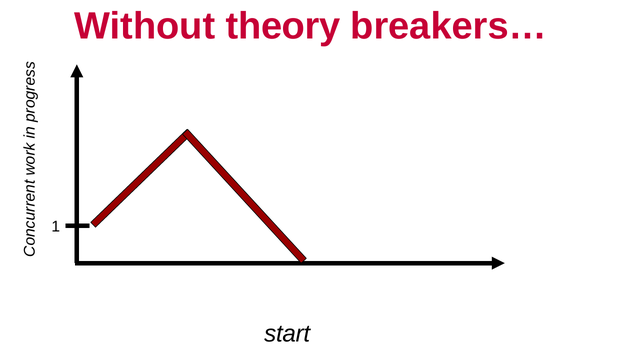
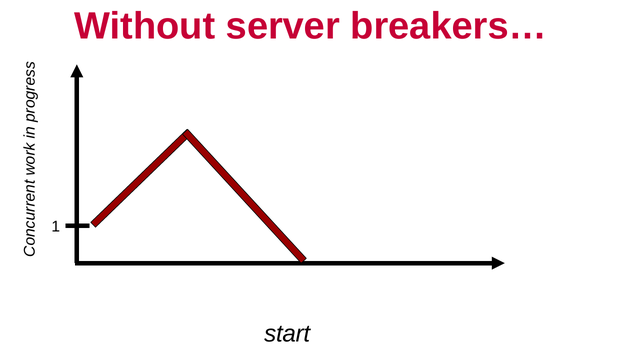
theory: theory -> server (283, 26)
